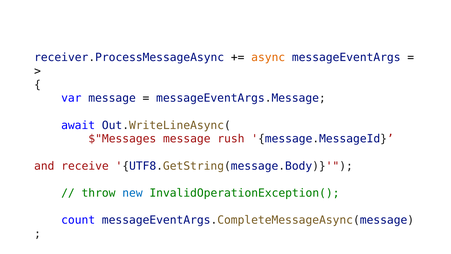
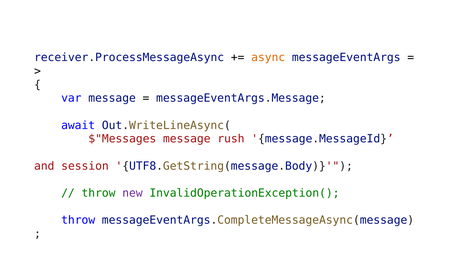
receive: receive -> session (85, 166)
new colour: blue -> purple (132, 193)
count: count -> throw (78, 220)
